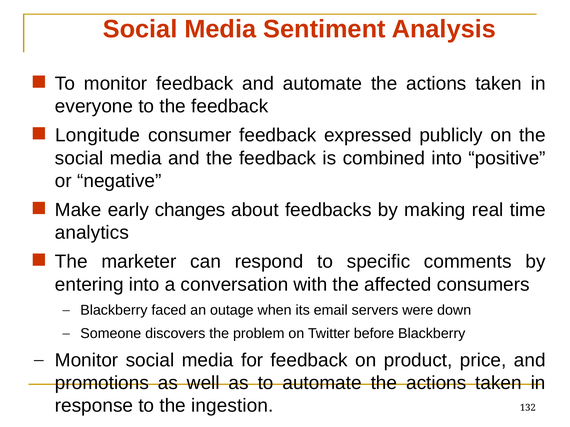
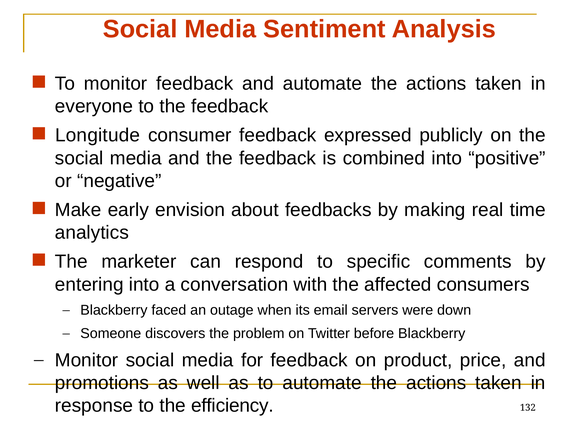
changes: changes -> envision (190, 210)
ingestion: ingestion -> efficiency (232, 406)
